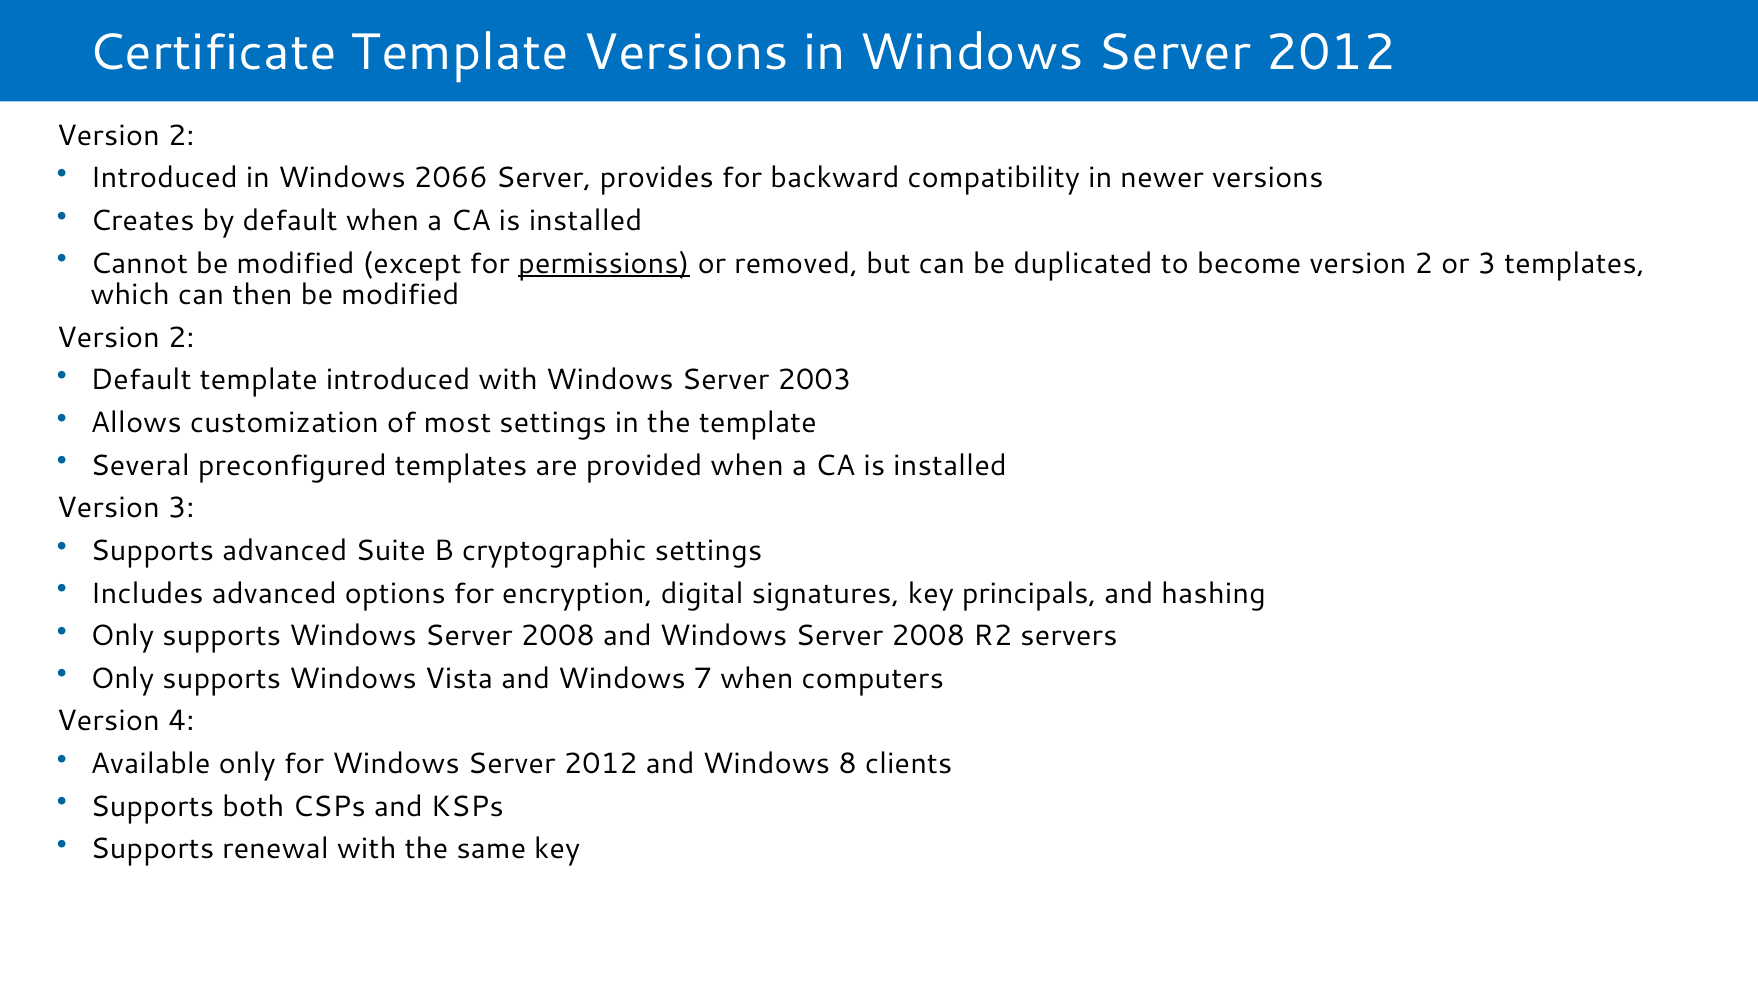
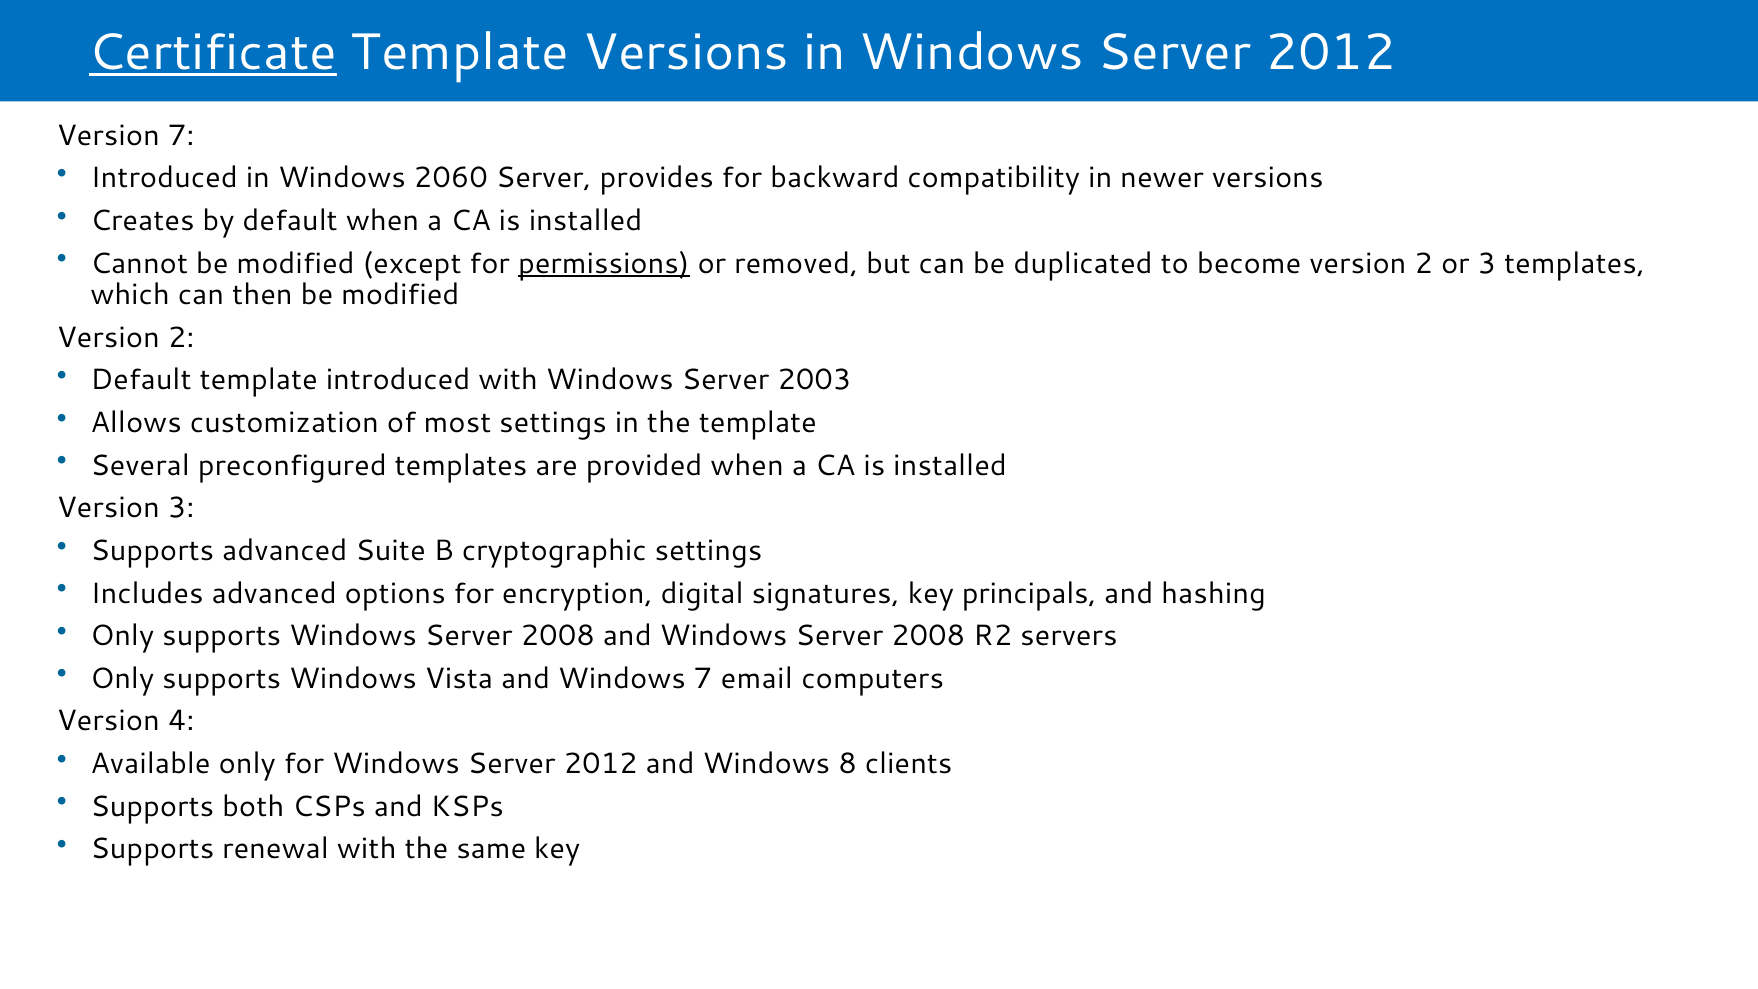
Certificate underline: none -> present (213, 52)
2: 2 -> 7 (181, 136)
2066: 2066 -> 2060 (451, 178)
7 when: when -> email (757, 678)
